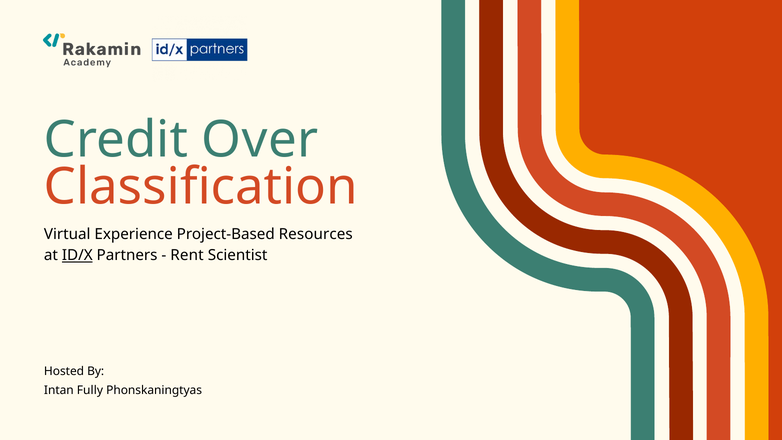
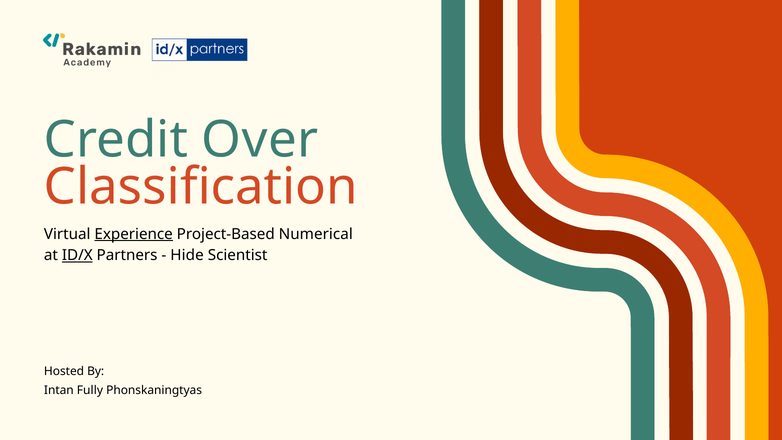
Experience underline: none -> present (134, 234)
Resources: Resources -> Numerical (316, 234)
Rent: Rent -> Hide (187, 255)
